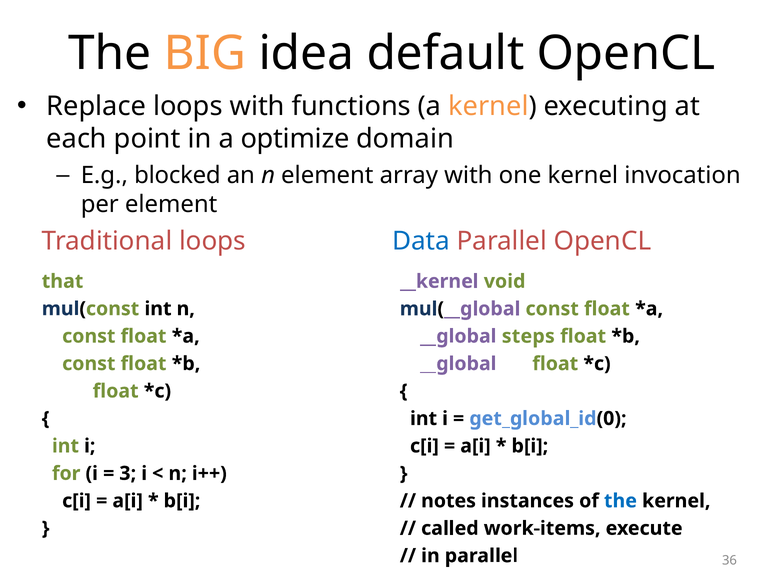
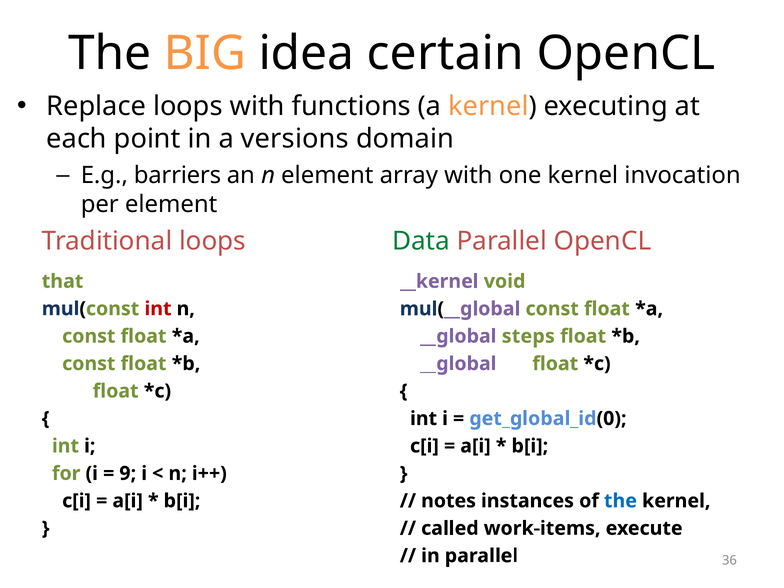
default: default -> certain (445, 54)
optimize: optimize -> versions (295, 139)
blocked: blocked -> barriers (177, 175)
Data colour: blue -> green (421, 241)
int colour: black -> red (158, 309)
3: 3 -> 9 (128, 473)
